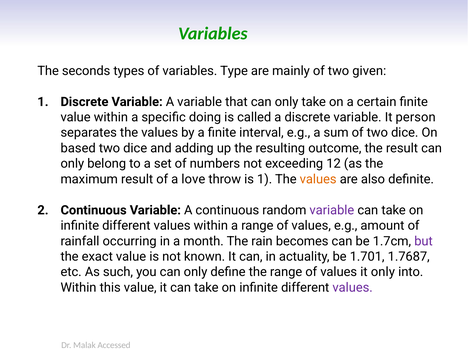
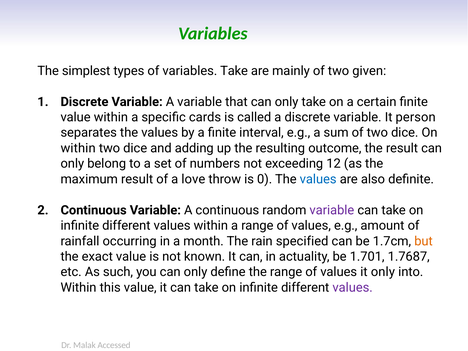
seconds: seconds -> simplest (86, 71)
variables Type: Type -> Take (234, 71)
doing: doing -> cards (205, 117)
based: based -> within (78, 148)
is 1: 1 -> 0 (265, 179)
values colour: orange -> blue (318, 179)
becomes: becomes -> specified (302, 241)
but colour: purple -> orange (424, 241)
